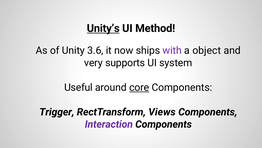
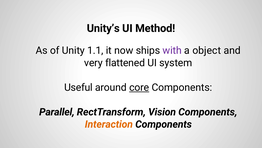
Unity’s underline: present -> none (103, 28)
3.6: 3.6 -> 1.1 (95, 50)
supports: supports -> flattened (125, 63)
Trigger: Trigger -> Parallel (57, 112)
Views: Views -> Vision (162, 112)
Interaction colour: purple -> orange (109, 124)
